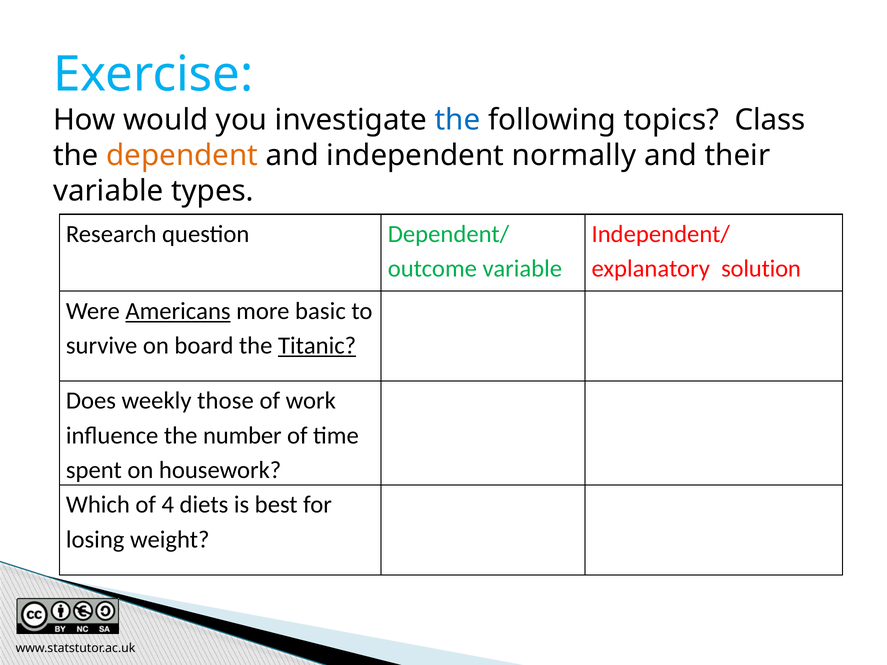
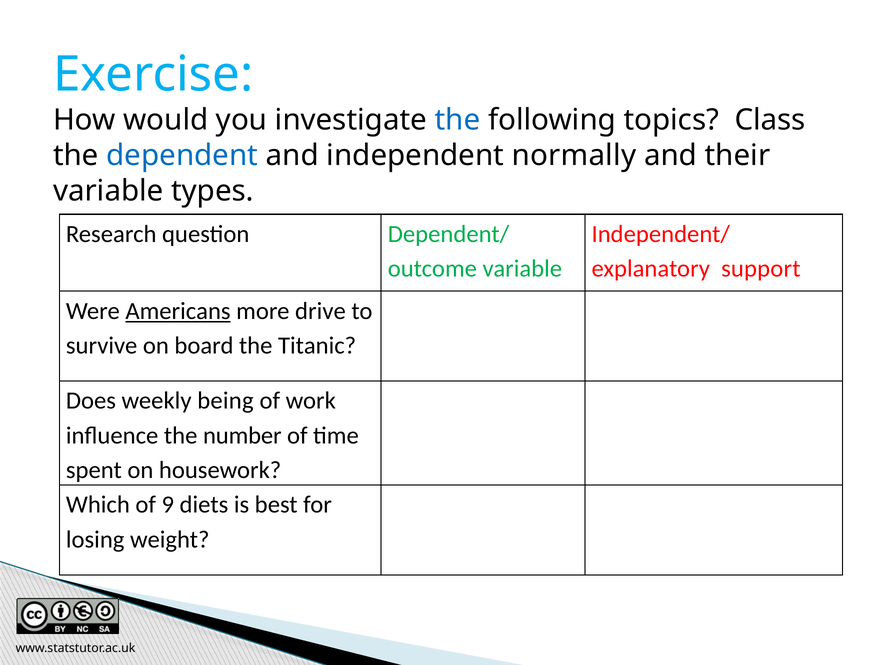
dependent colour: orange -> blue (182, 156)
solution: solution -> support (761, 269)
basic: basic -> drive (320, 311)
Titanic underline: present -> none (317, 346)
those: those -> being (225, 401)
4: 4 -> 9 (168, 505)
